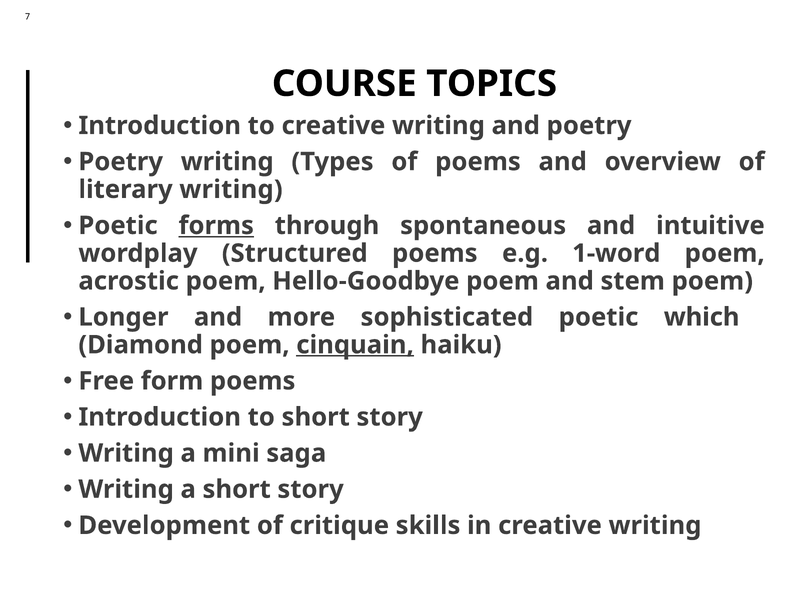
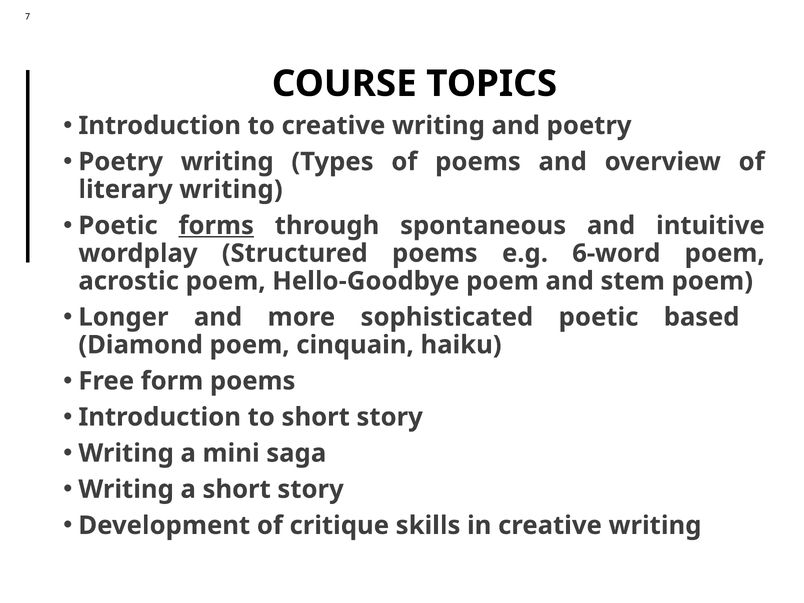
1-word: 1-word -> 6-word (616, 253)
which: which -> based (702, 317)
cinquain underline: present -> none (355, 345)
